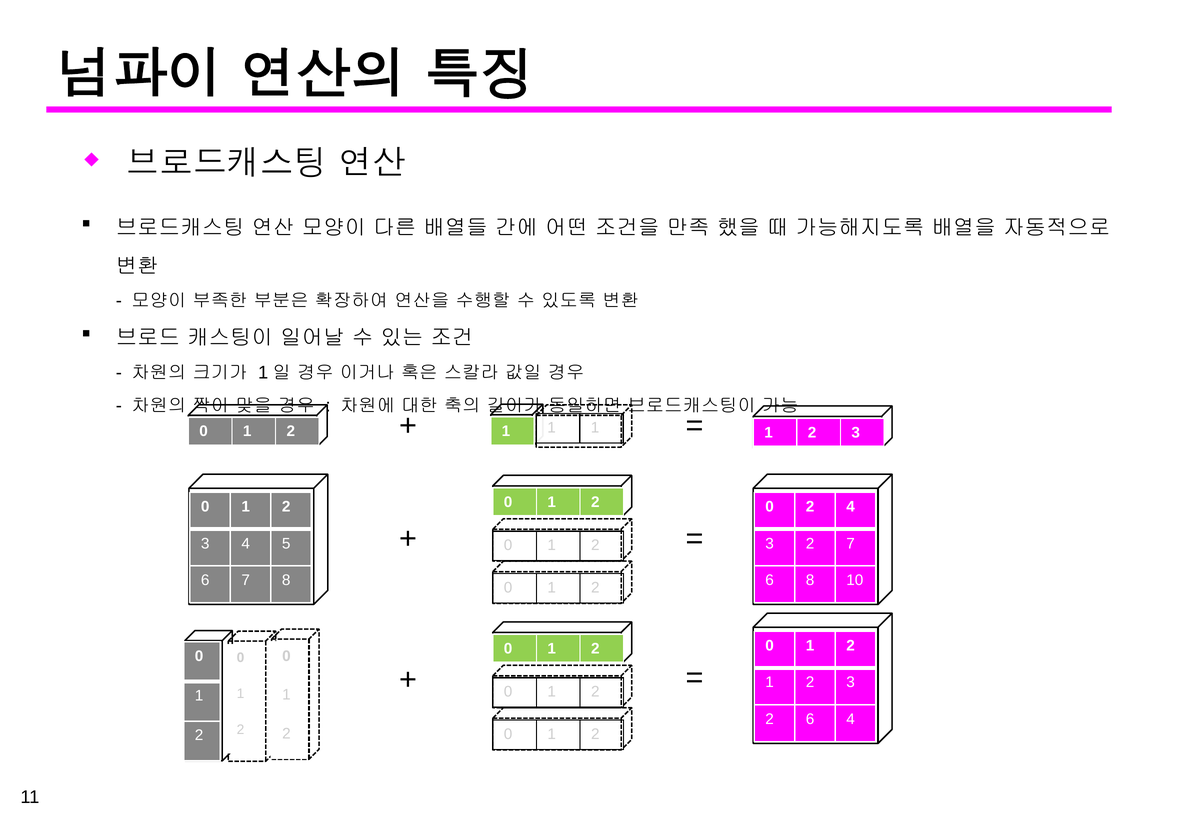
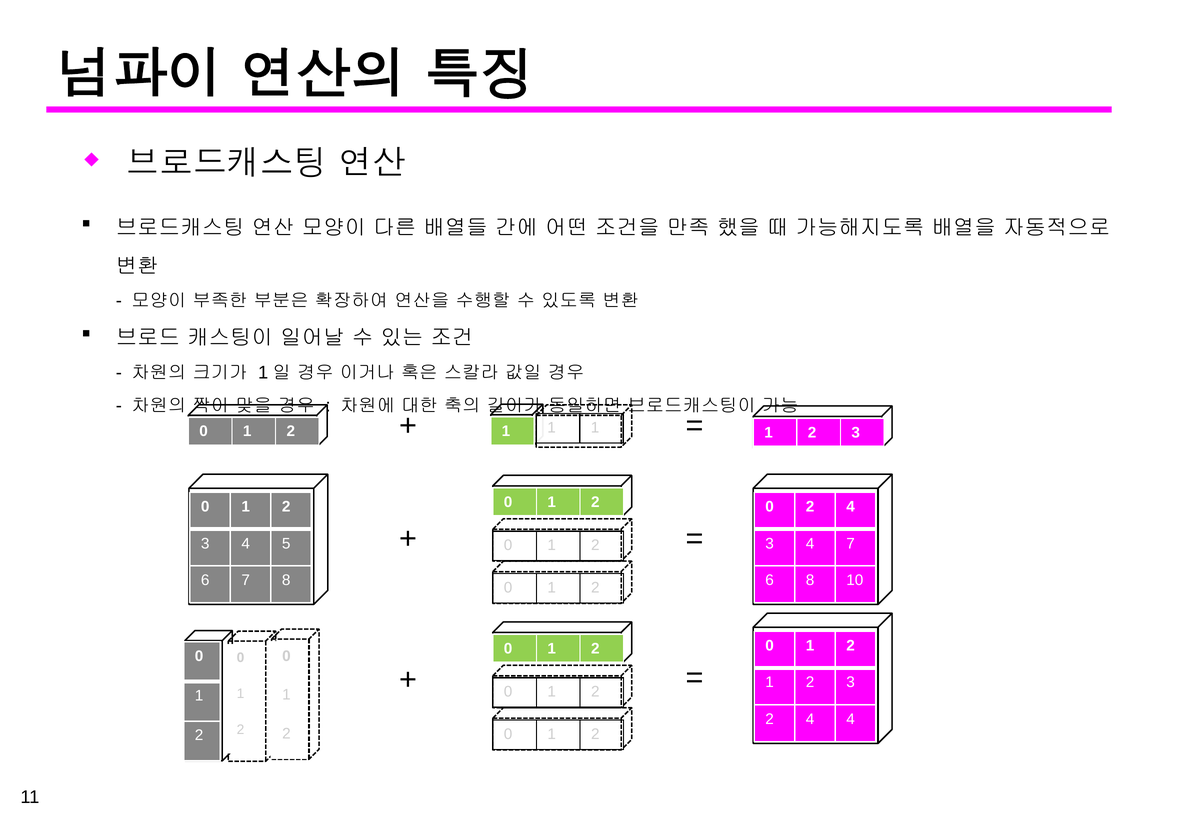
2: 2 -> 4 (810, 543)
6: 6 -> 4 (810, 719)
